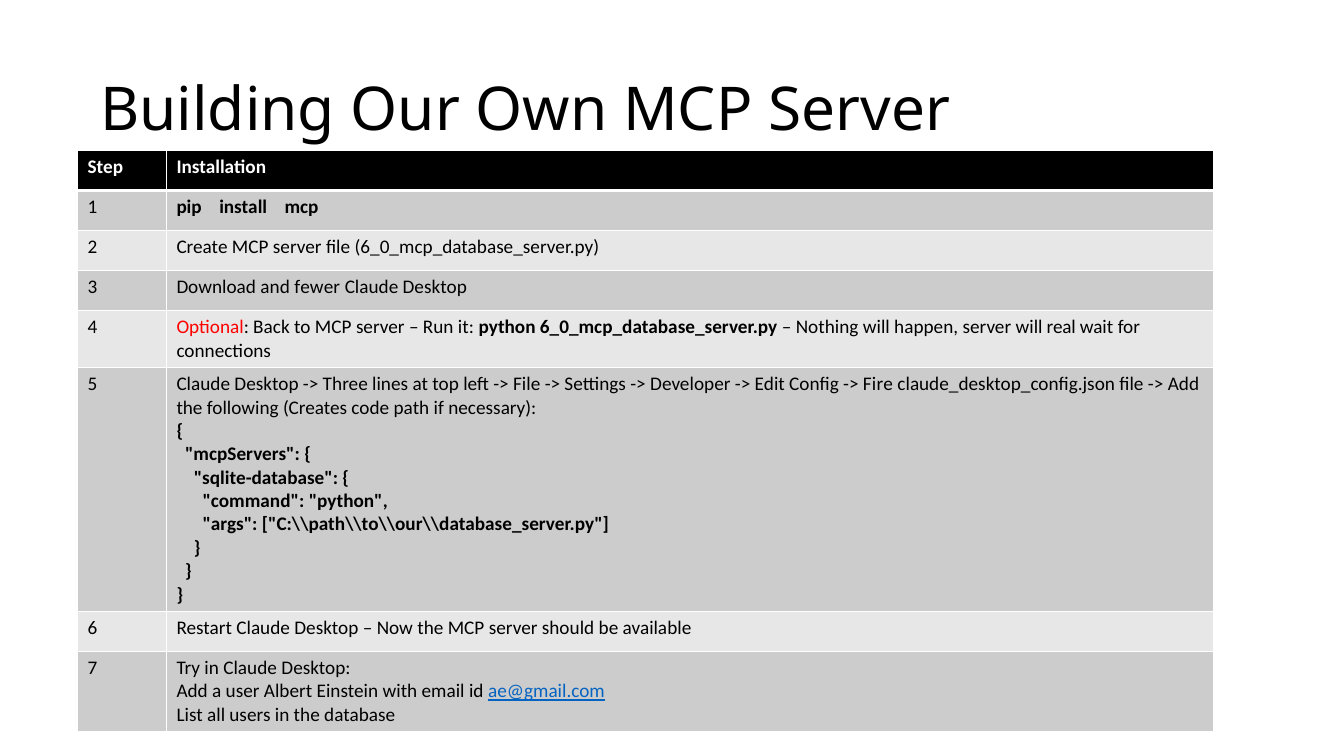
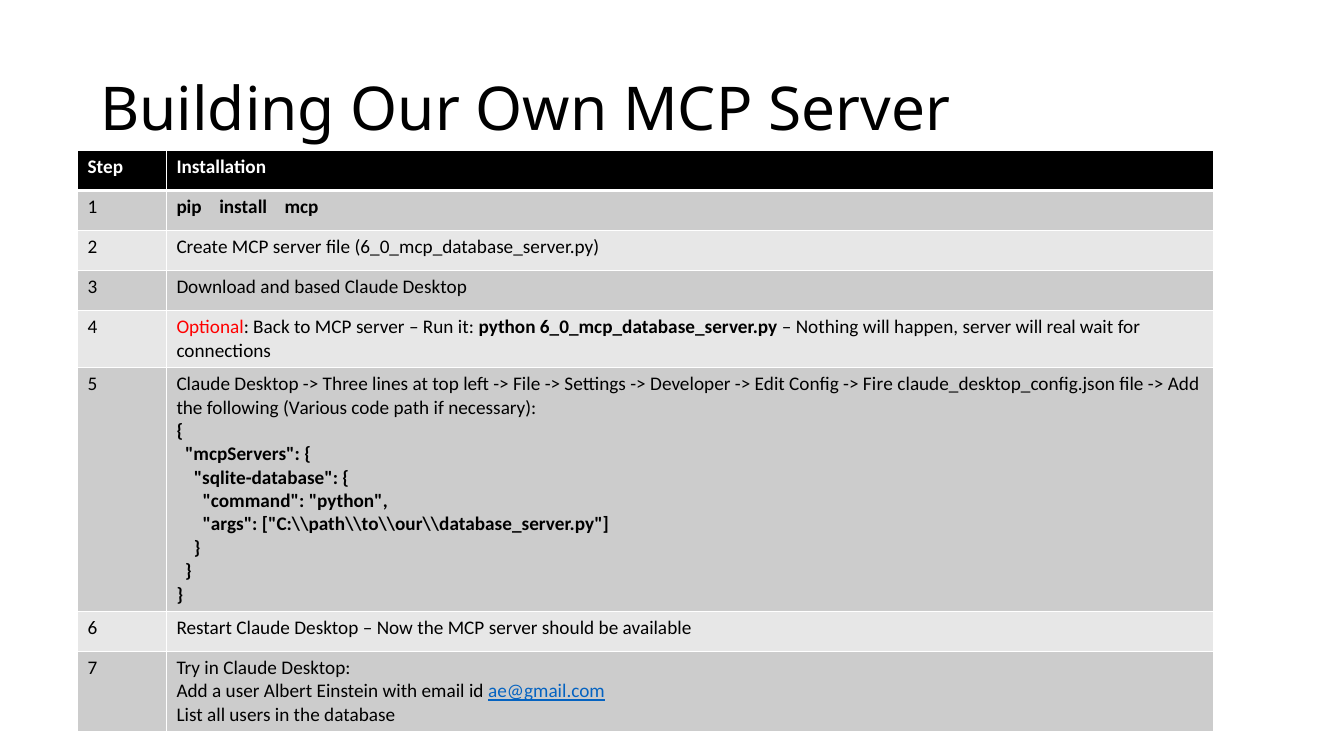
fewer: fewer -> based (317, 287)
Creates: Creates -> Various (315, 408)
